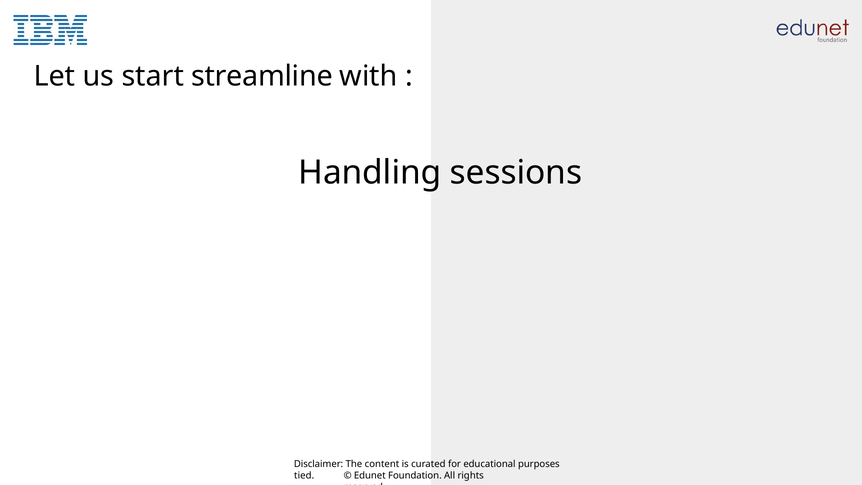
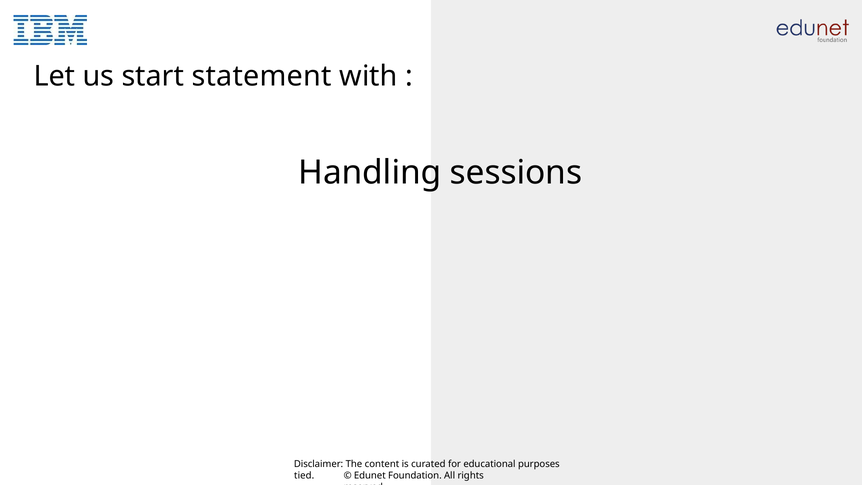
streamline: streamline -> statement (262, 76)
